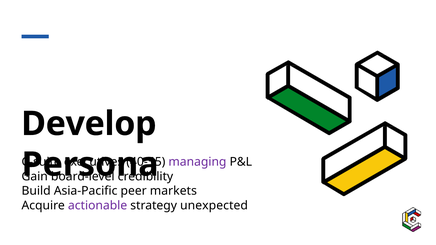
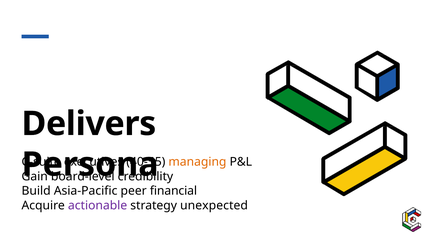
Develop: Develop -> Delivers (89, 124)
managing colour: purple -> orange (197, 162)
markets: markets -> financial (173, 191)
